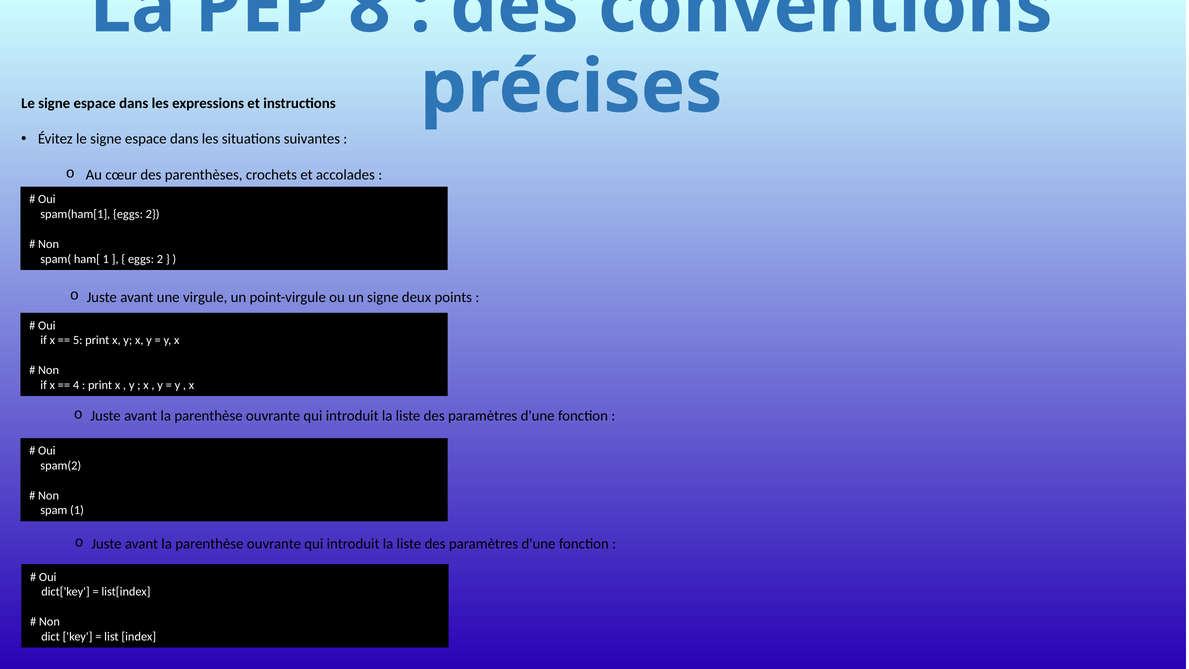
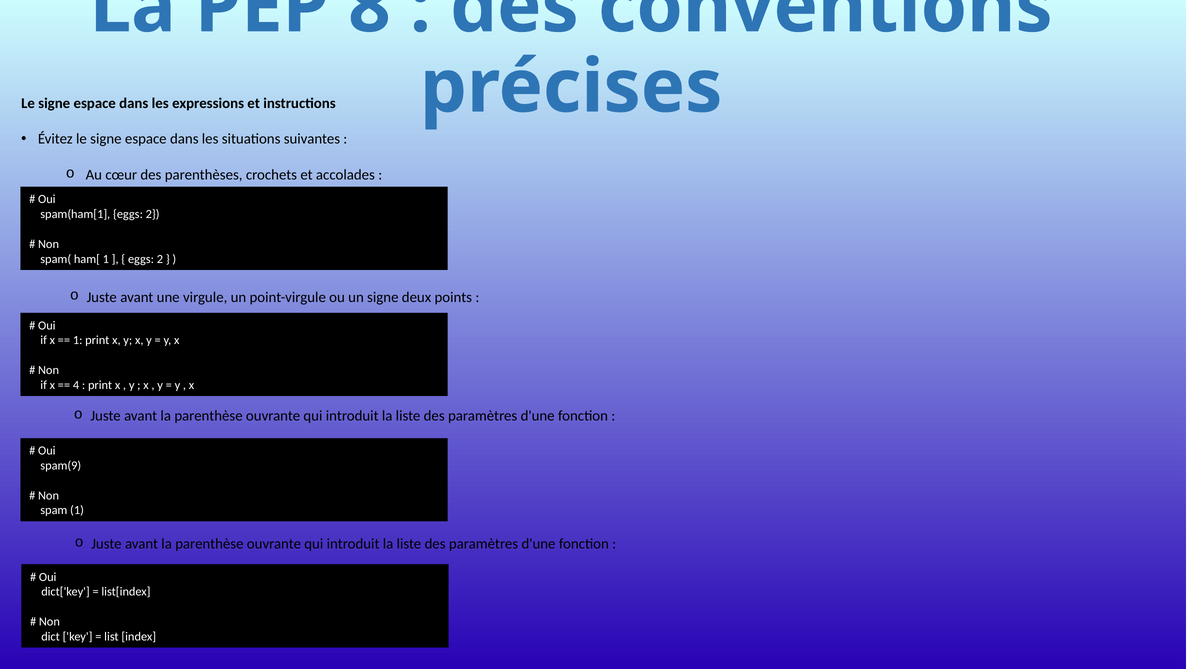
5: 5 -> 1 (78, 340)
spam(2: spam(2 -> spam(9 (61, 466)
